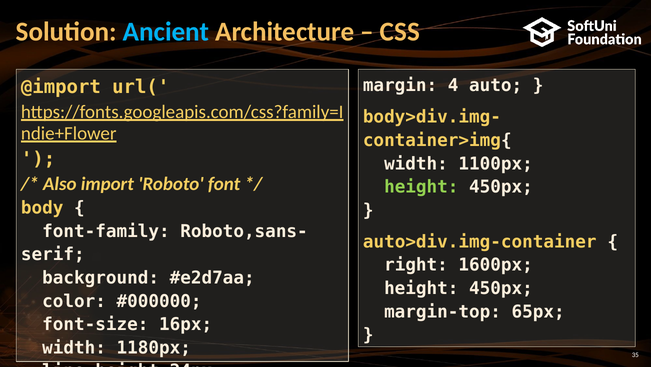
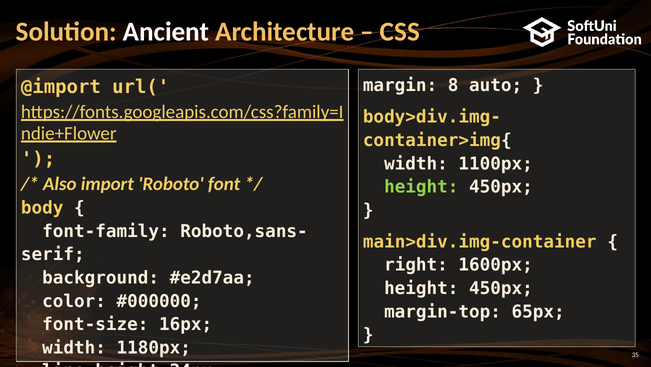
Ancient colour: light blue -> white (166, 32)
4: 4 -> 8 (453, 85)
auto>div.img-container: auto>div.img-container -> main>div.img-container (480, 241)
